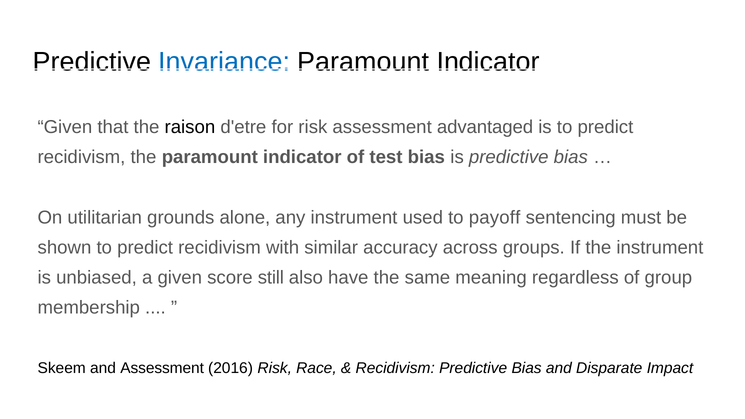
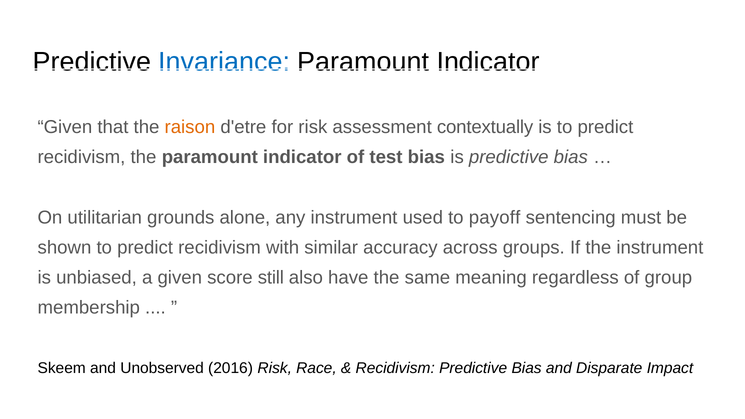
raison colour: black -> orange (190, 127)
advantaged: advantaged -> contextually (485, 127)
and Assessment: Assessment -> Unobserved (162, 368)
